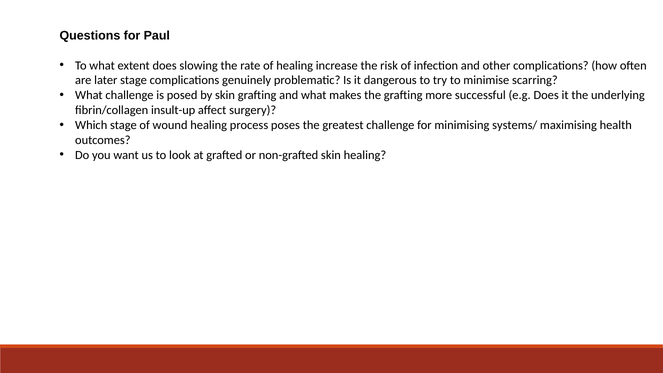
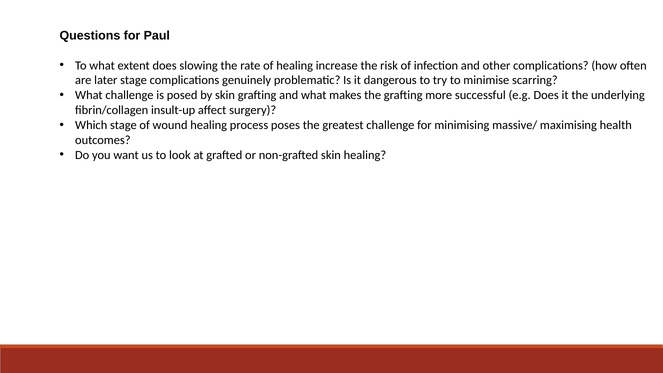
systems/: systems/ -> massive/ (515, 125)
